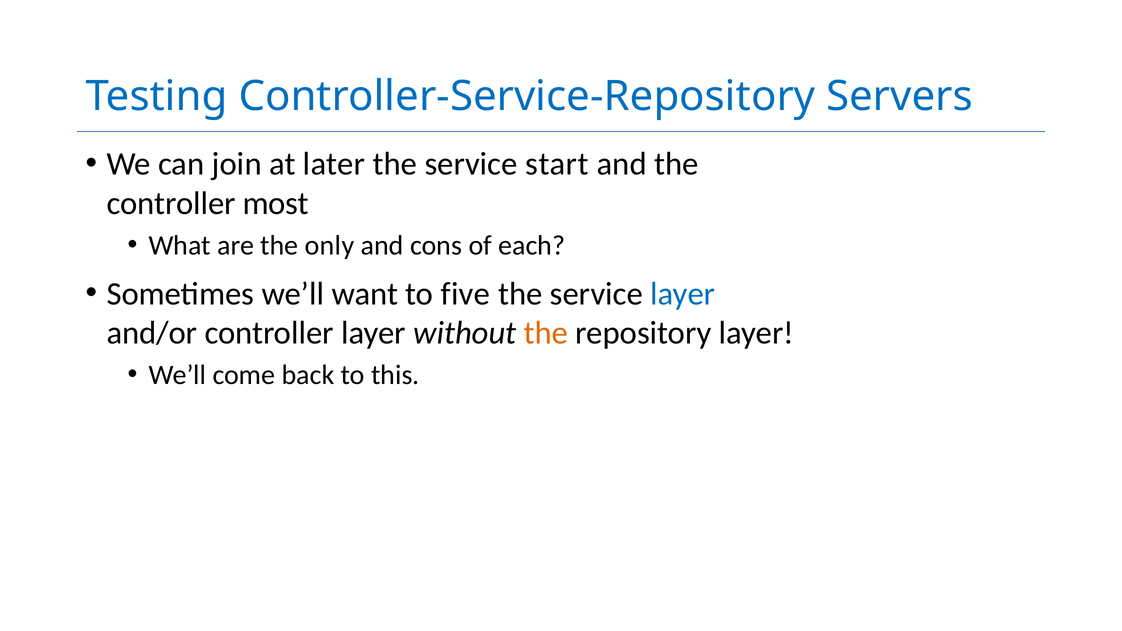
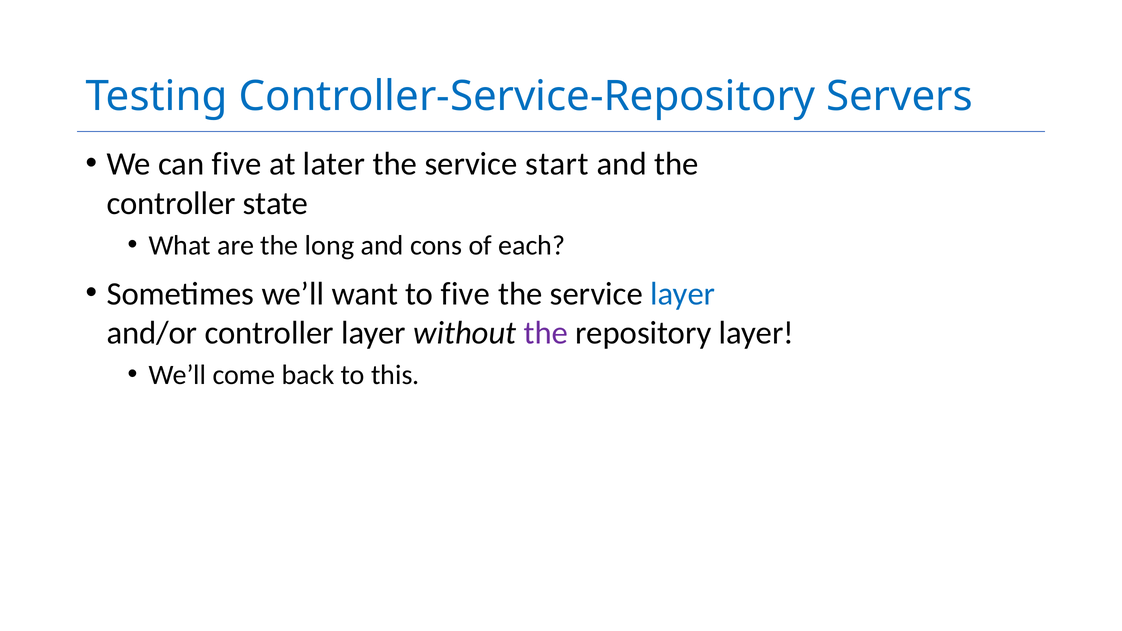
can join: join -> five (237, 164)
most: most -> state (276, 203)
only: only -> long (330, 245)
the colour: orange -> purple (546, 333)
